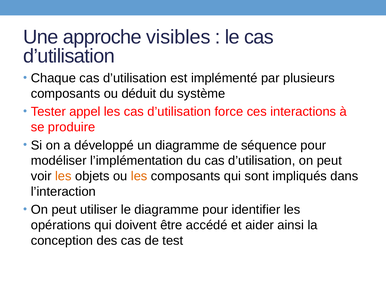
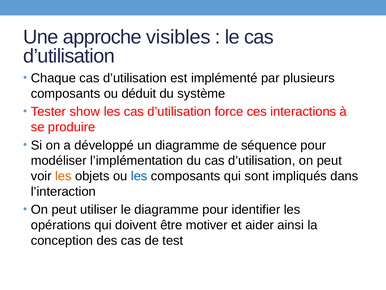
appel: appel -> show (85, 112)
les colour: orange -> blue (139, 176)
accédé: accédé -> motiver (207, 225)
